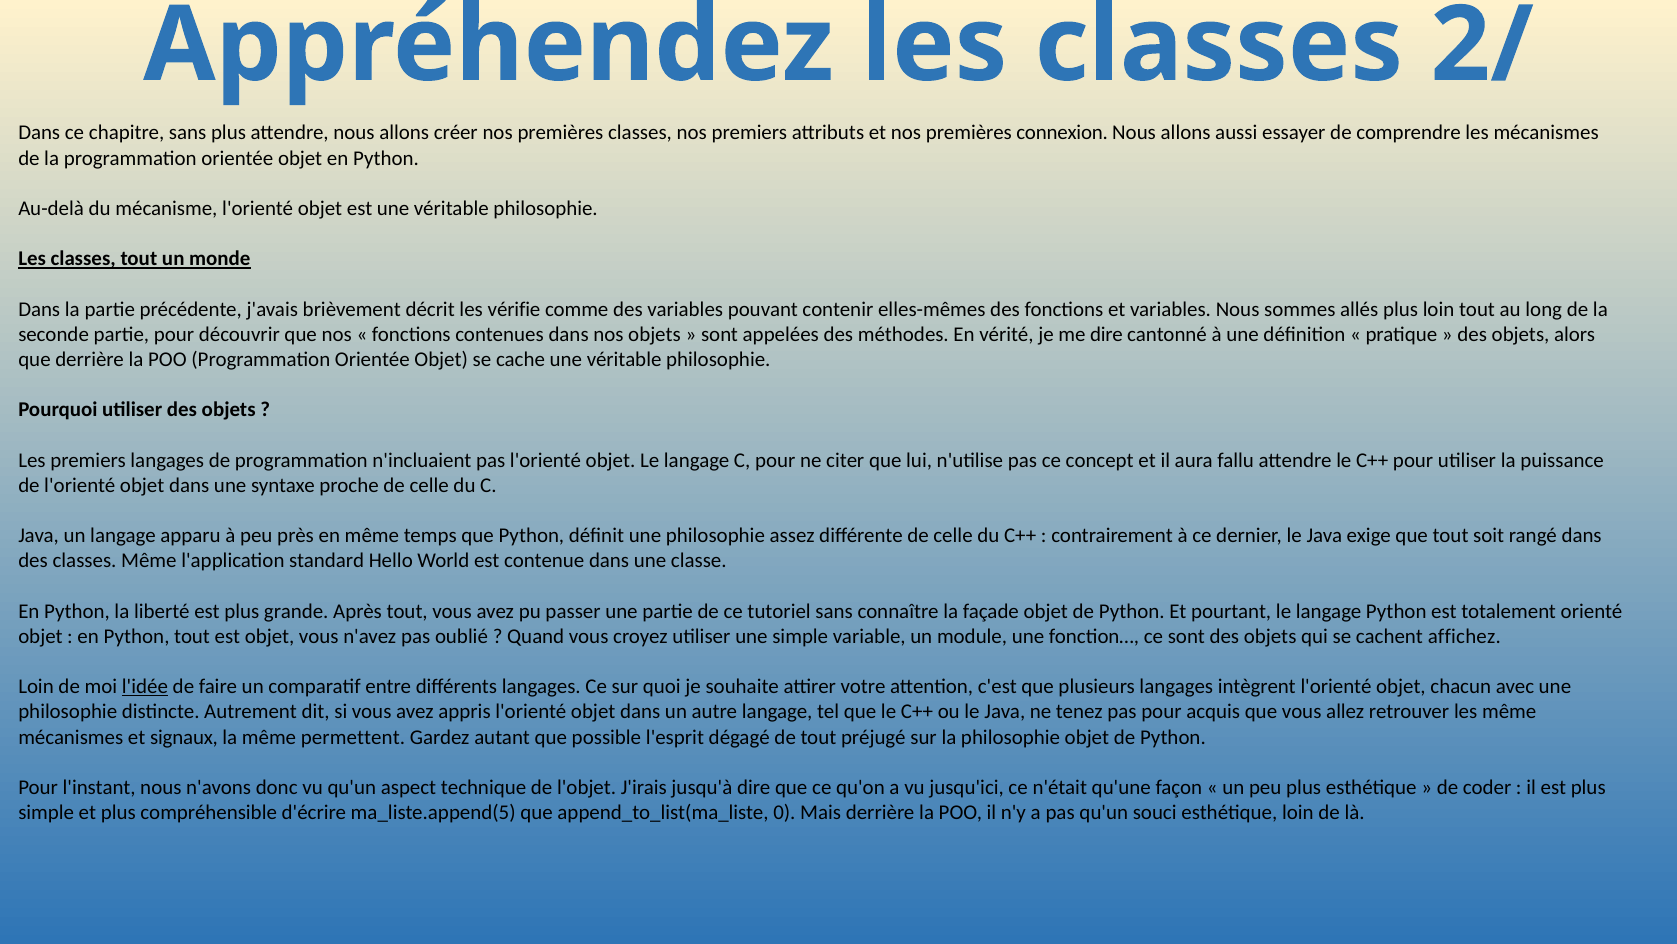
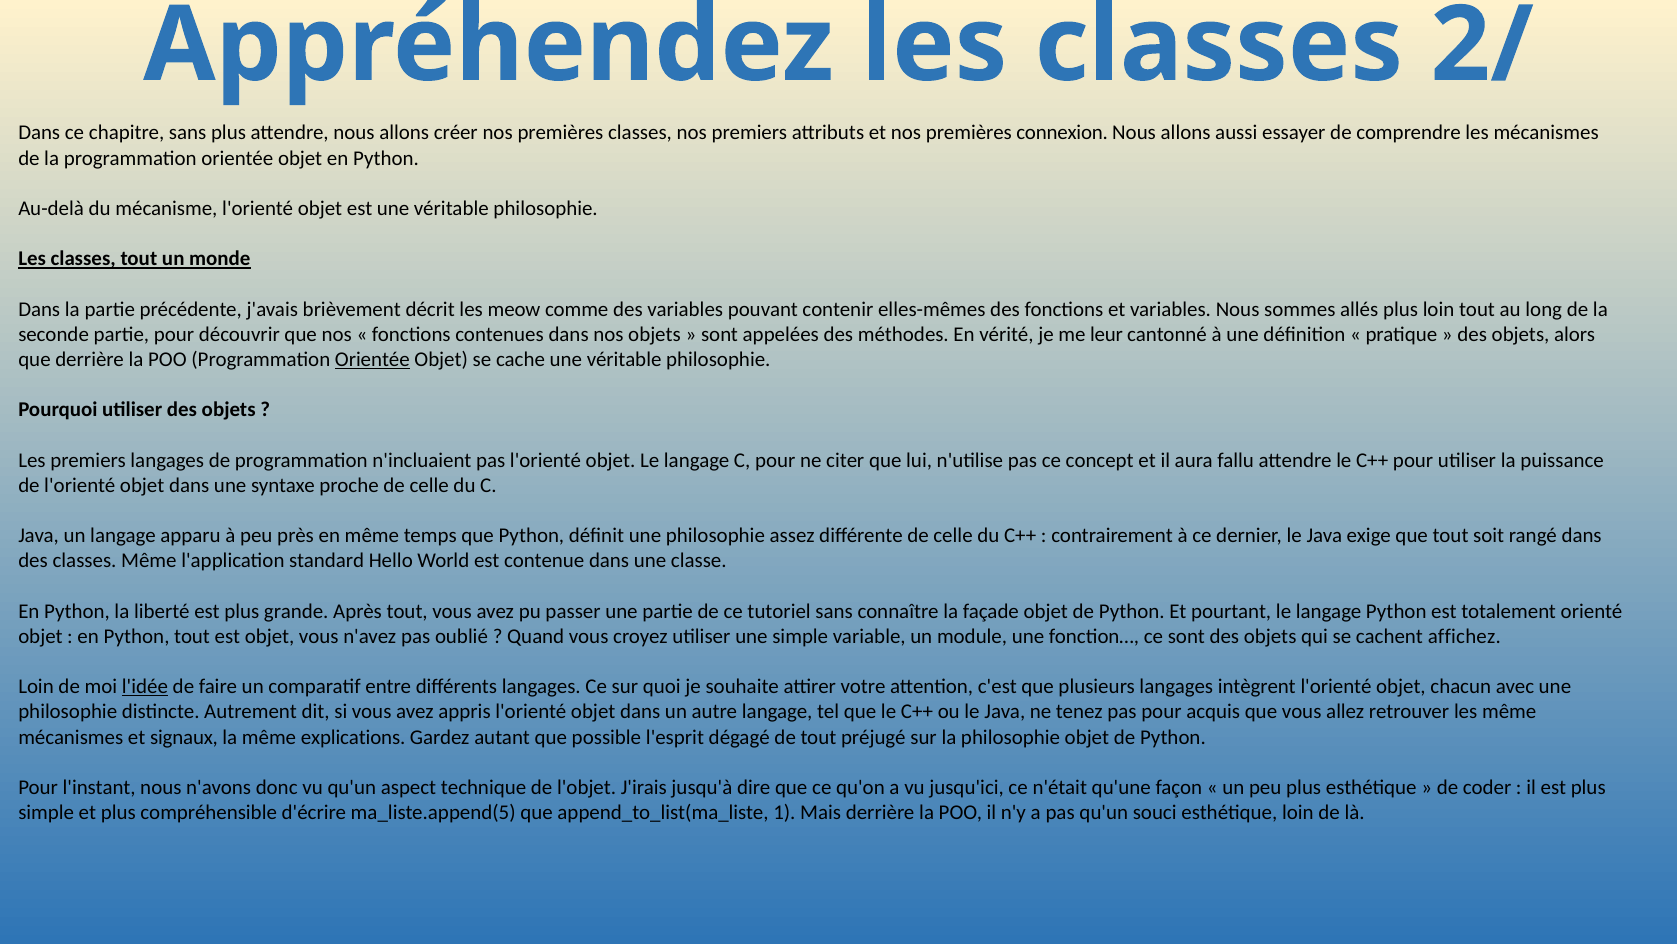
vérifie: vérifie -> meow (514, 309)
me dire: dire -> leur (1106, 334)
Orientée underline: none -> present (372, 359)
permettent: permettent -> explications (353, 737)
0: 0 -> 1 (784, 812)
